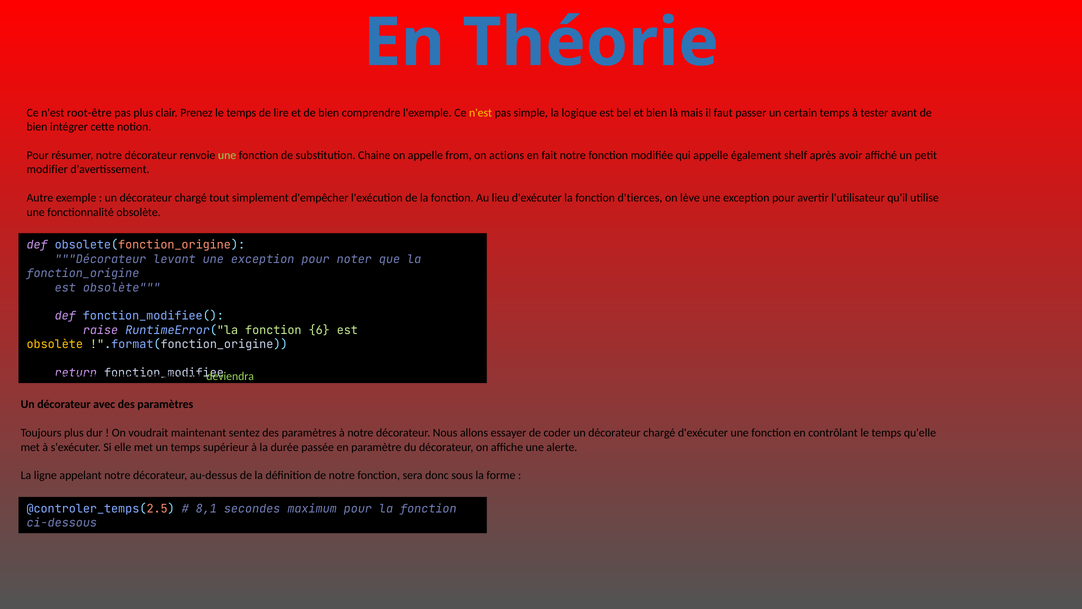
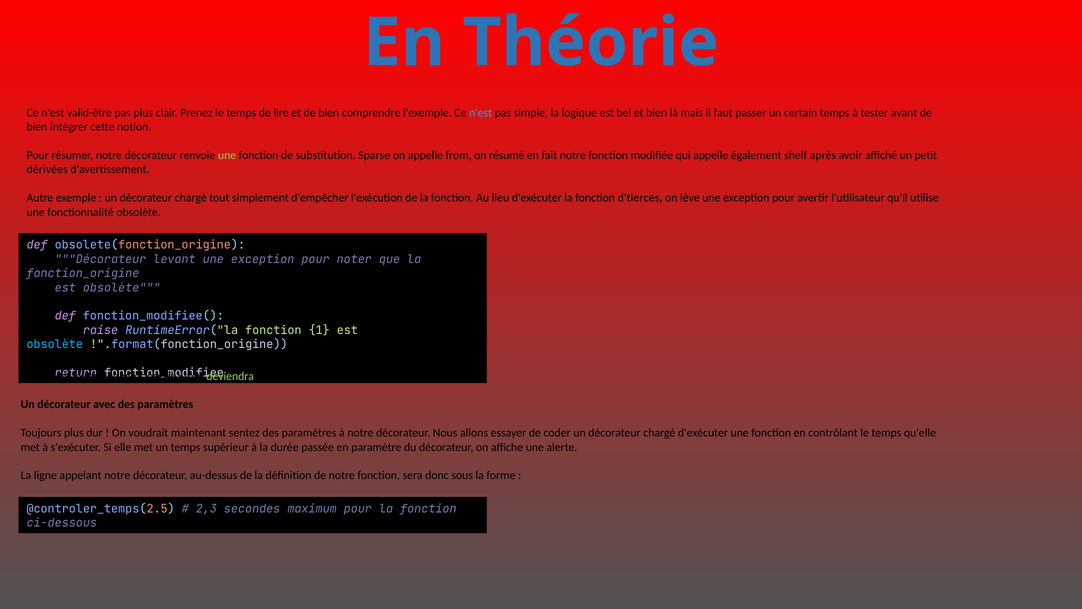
root-être: root-être -> valid-être (89, 113)
n'est colour: yellow -> light blue (481, 113)
Chaine: Chaine -> Sparse (374, 155)
actions: actions -> résumé (507, 155)
modifier: modifier -> dérivées (47, 169)
6: 6 -> 1 (319, 330)
obsolète colour: yellow -> light blue (55, 344)
8,1: 8,1 -> 2,3 (206, 508)
